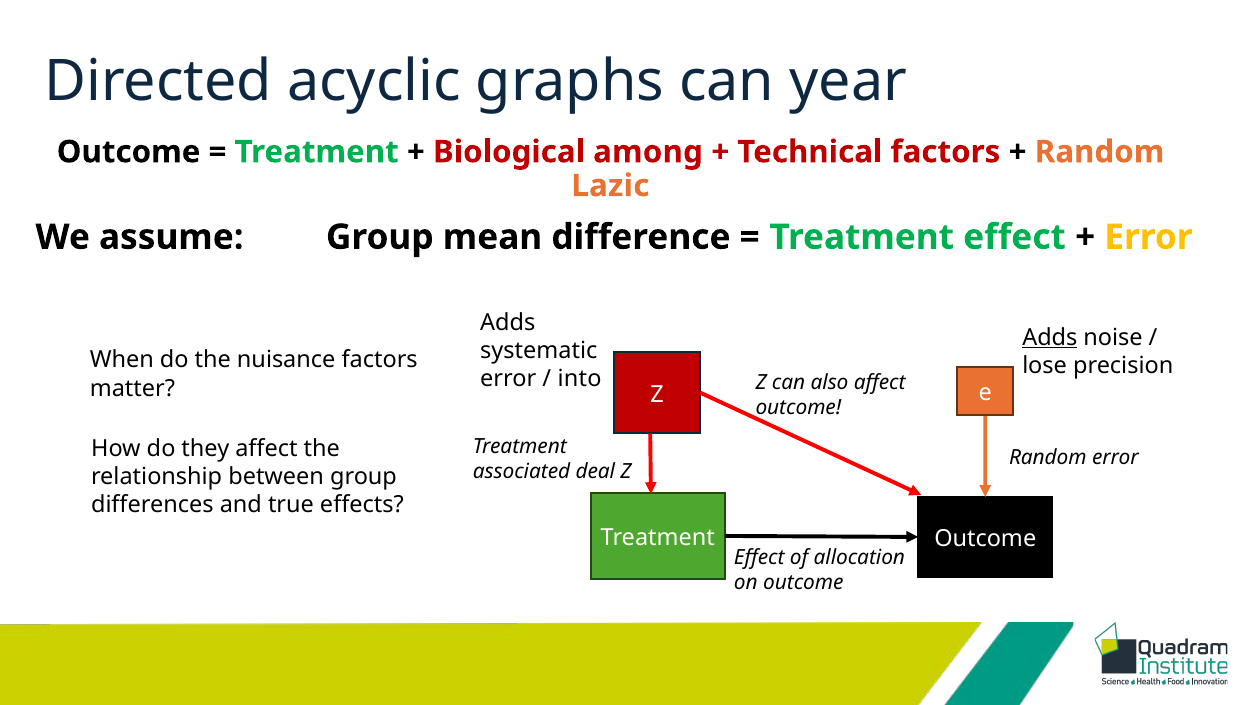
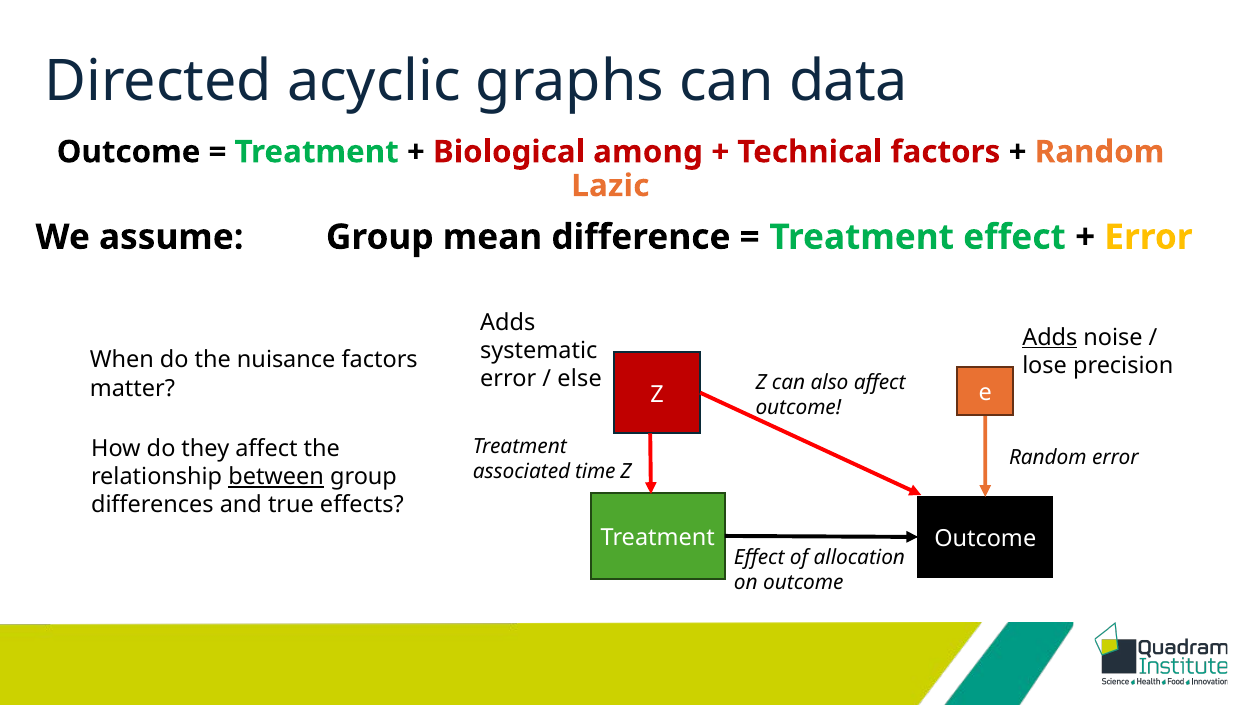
year: year -> data (849, 82)
into: into -> else (580, 379)
deal: deal -> time (595, 472)
between underline: none -> present (276, 477)
